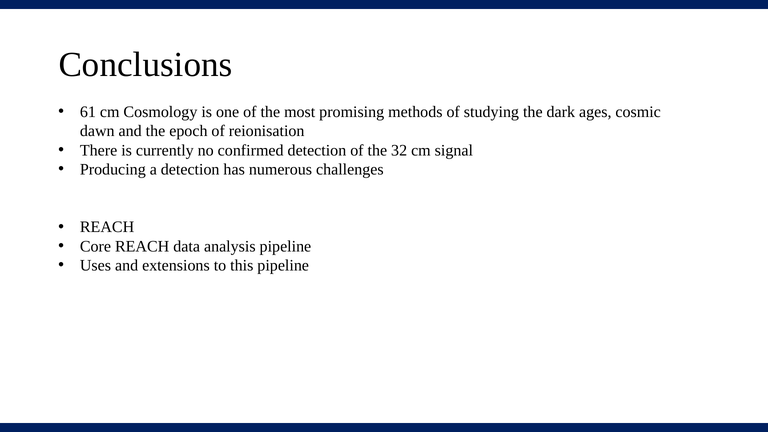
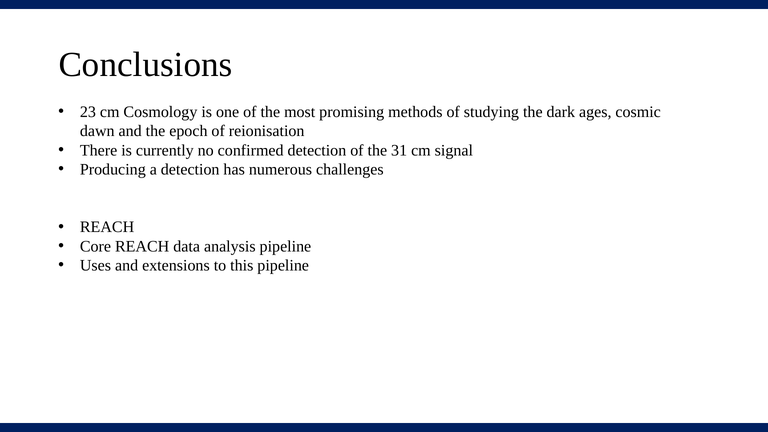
61: 61 -> 23 (88, 112)
32: 32 -> 31 (399, 150)
